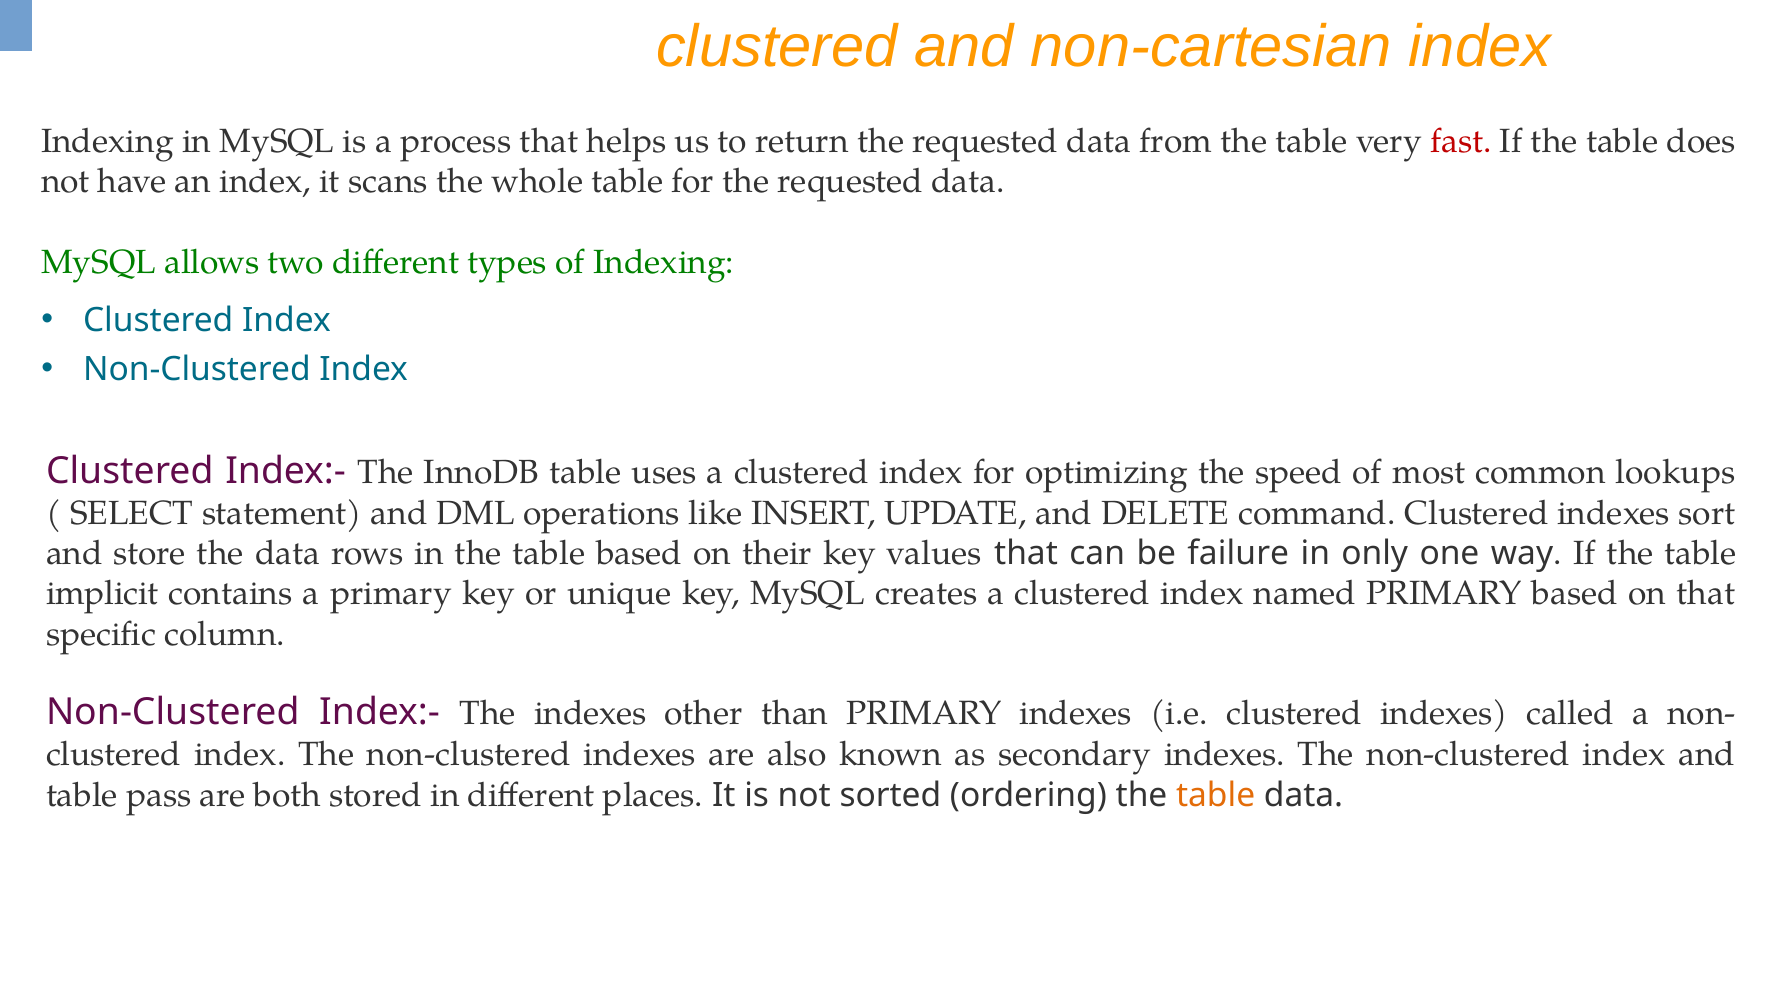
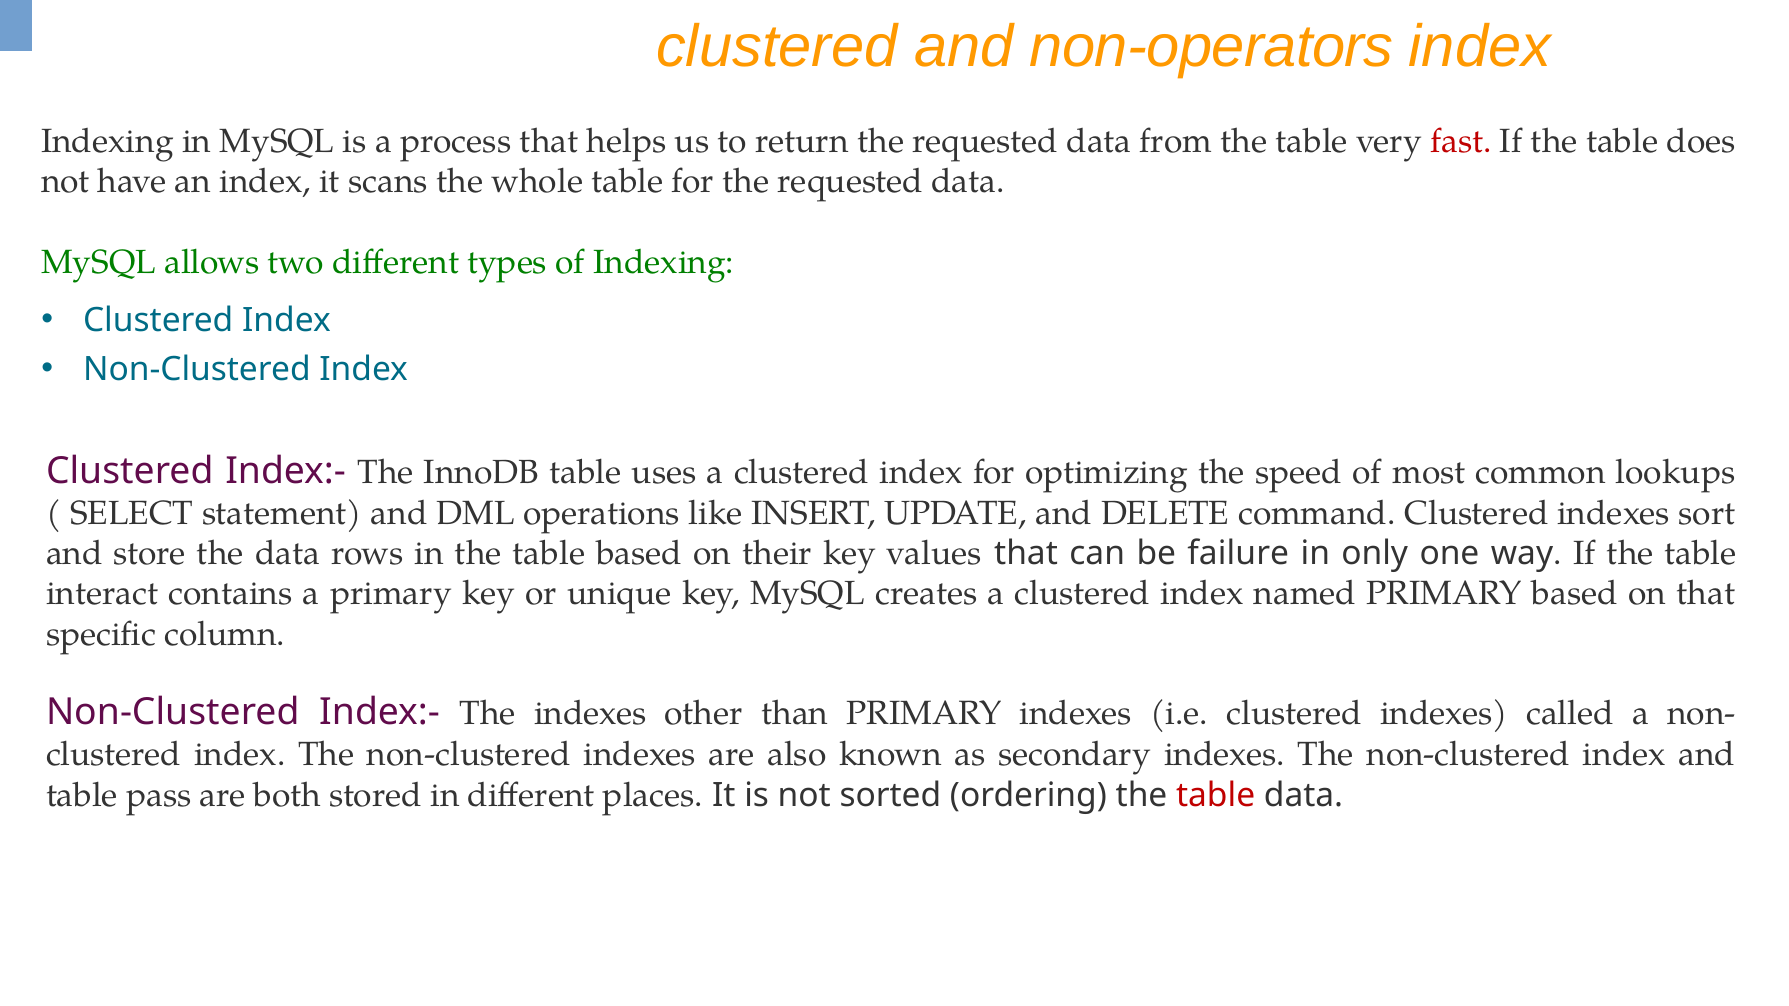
non-cartesian: non-cartesian -> non-operators (1212, 47)
implicit: implicit -> interact (102, 594)
table colour: orange -> red (1216, 795)
